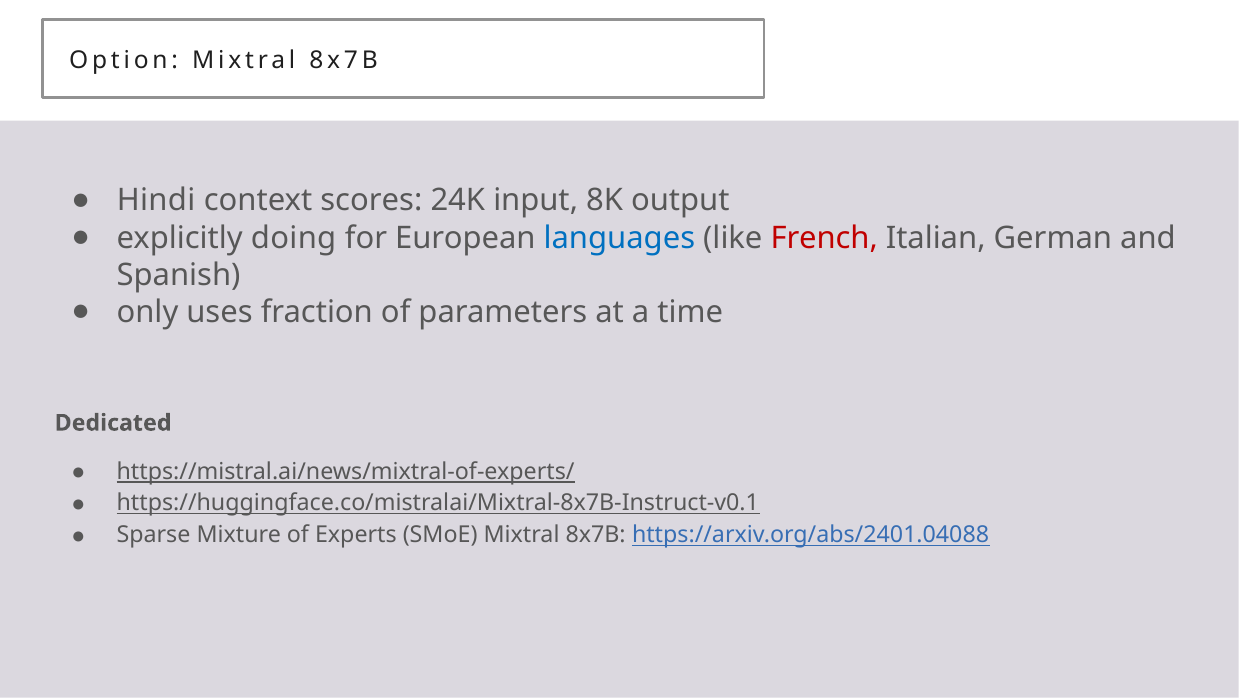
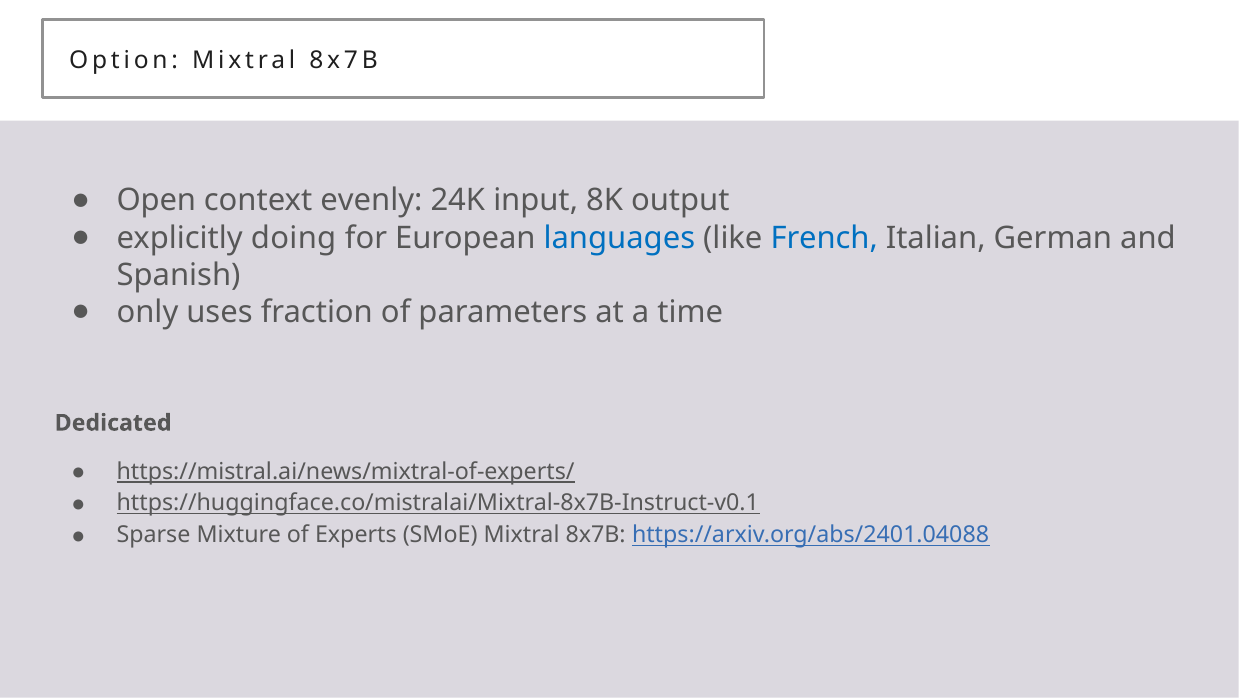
Hindi: Hindi -> Open (156, 201)
scores: scores -> evenly (371, 201)
French colour: red -> blue (824, 238)
